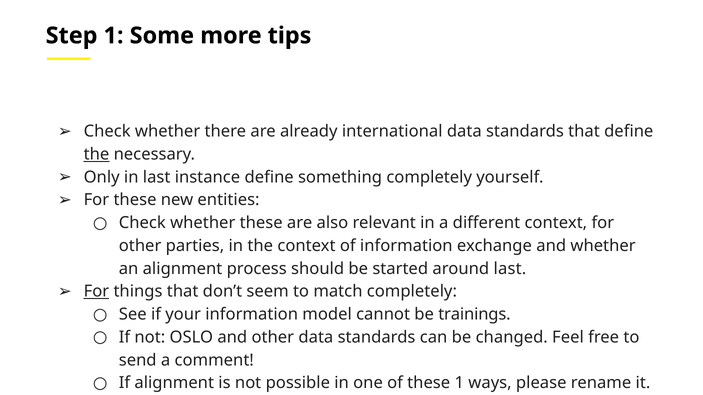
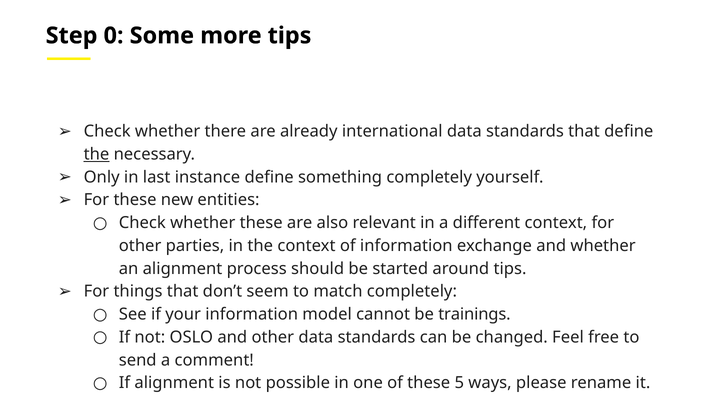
Step 1: 1 -> 0 (114, 36)
around last: last -> tips (510, 269)
For underline: present -> none (96, 292)
these 1: 1 -> 5 (459, 383)
